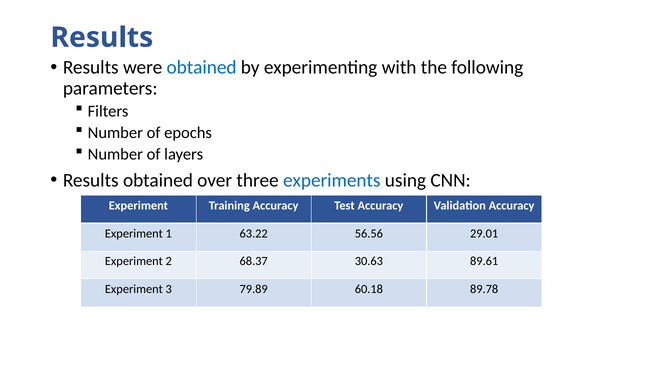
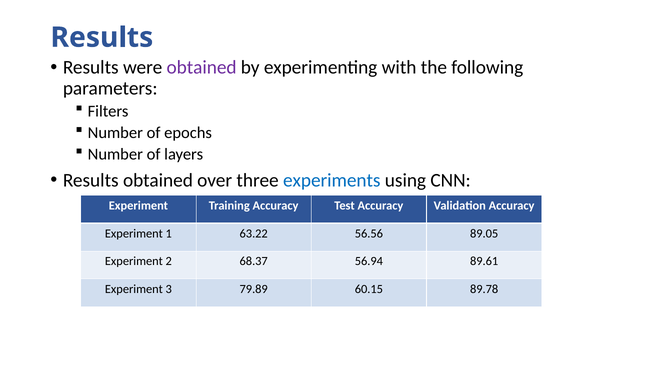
obtained colour: blue -> purple (202, 67)
29.01: 29.01 -> 89.05 (484, 233)
30.63: 30.63 -> 56.94 (369, 261)
60.18: 60.18 -> 60.15 (369, 289)
